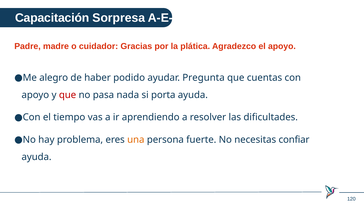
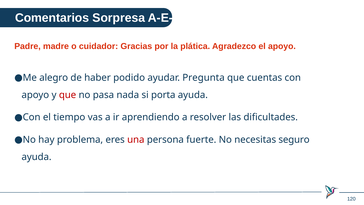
Capacitación: Capacitación -> Comentarios (52, 18)
una colour: orange -> red (136, 140)
confiar: confiar -> seguro (294, 140)
